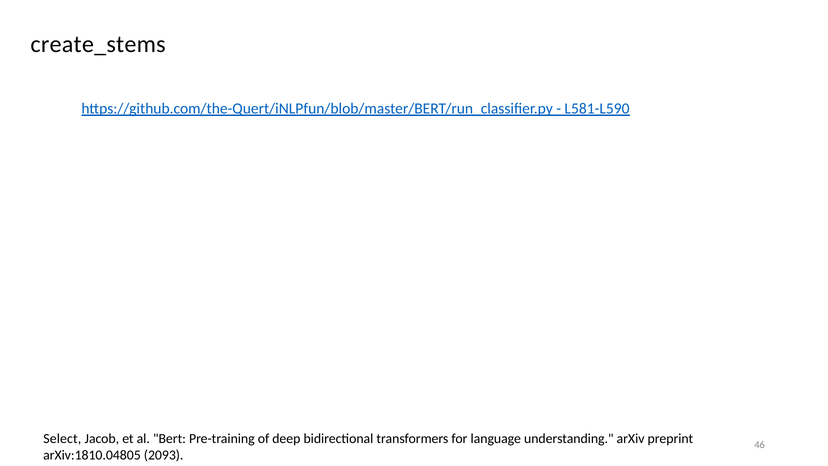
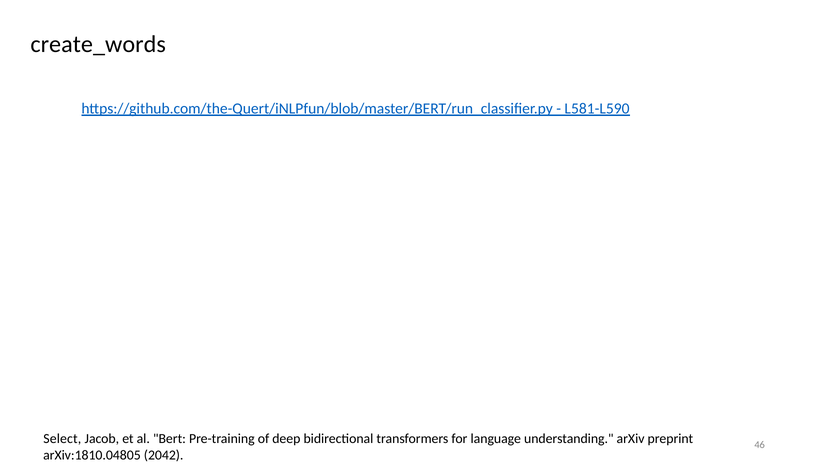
create_stems: create_stems -> create_words (98, 44)
2093: 2093 -> 2042 (164, 455)
